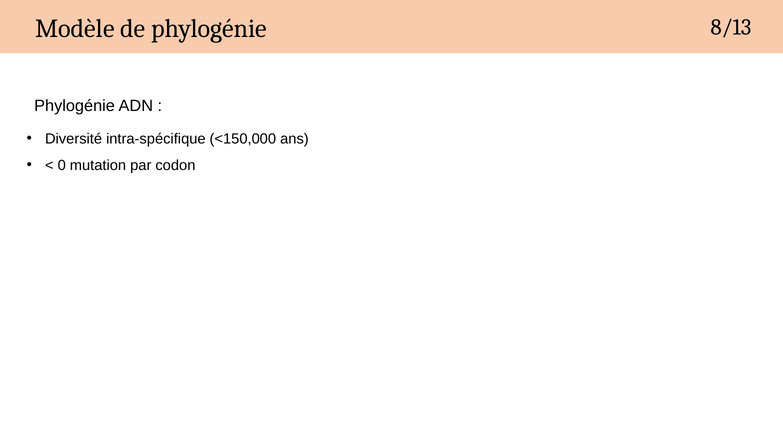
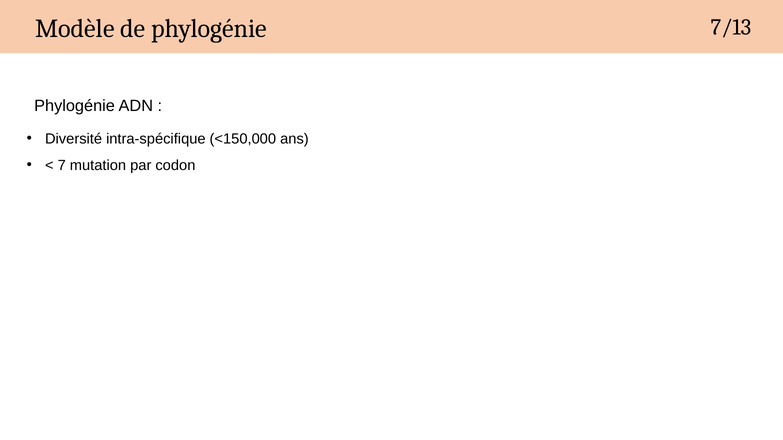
8/13: 8/13 -> 7/13 (731, 27)
0: 0 -> 7 (62, 166)
